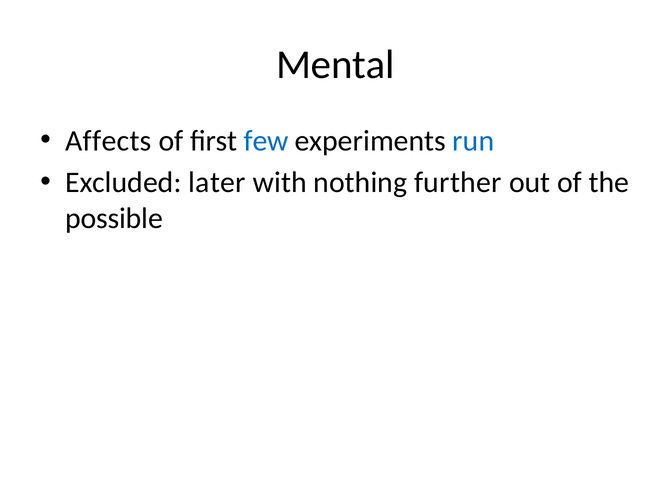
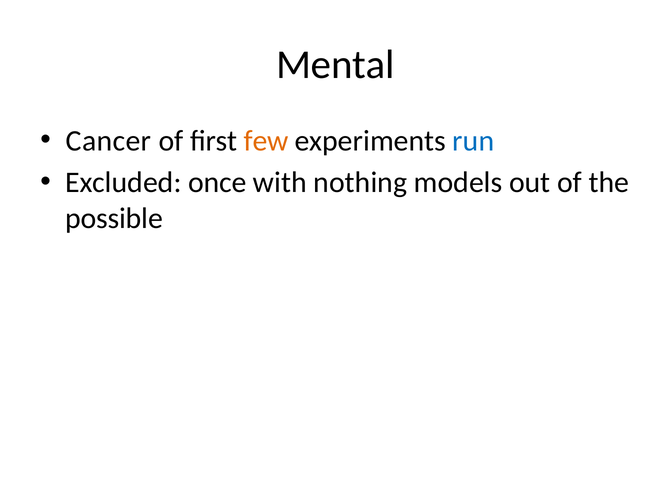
Affects: Affects -> Cancer (108, 141)
few colour: blue -> orange (266, 141)
later: later -> once (217, 183)
further: further -> models (458, 183)
